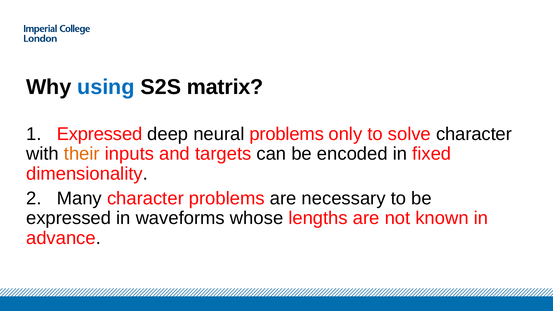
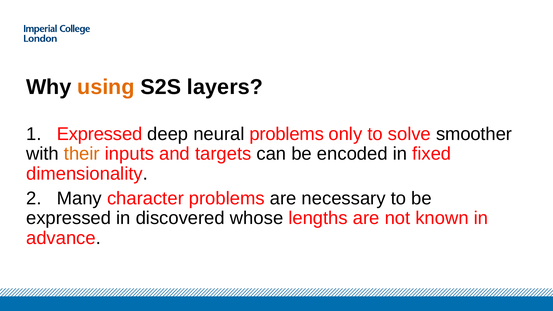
using colour: blue -> orange (106, 87)
matrix: matrix -> layers (225, 87)
solve character: character -> smoother (474, 134)
waveforms: waveforms -> discovered (180, 218)
